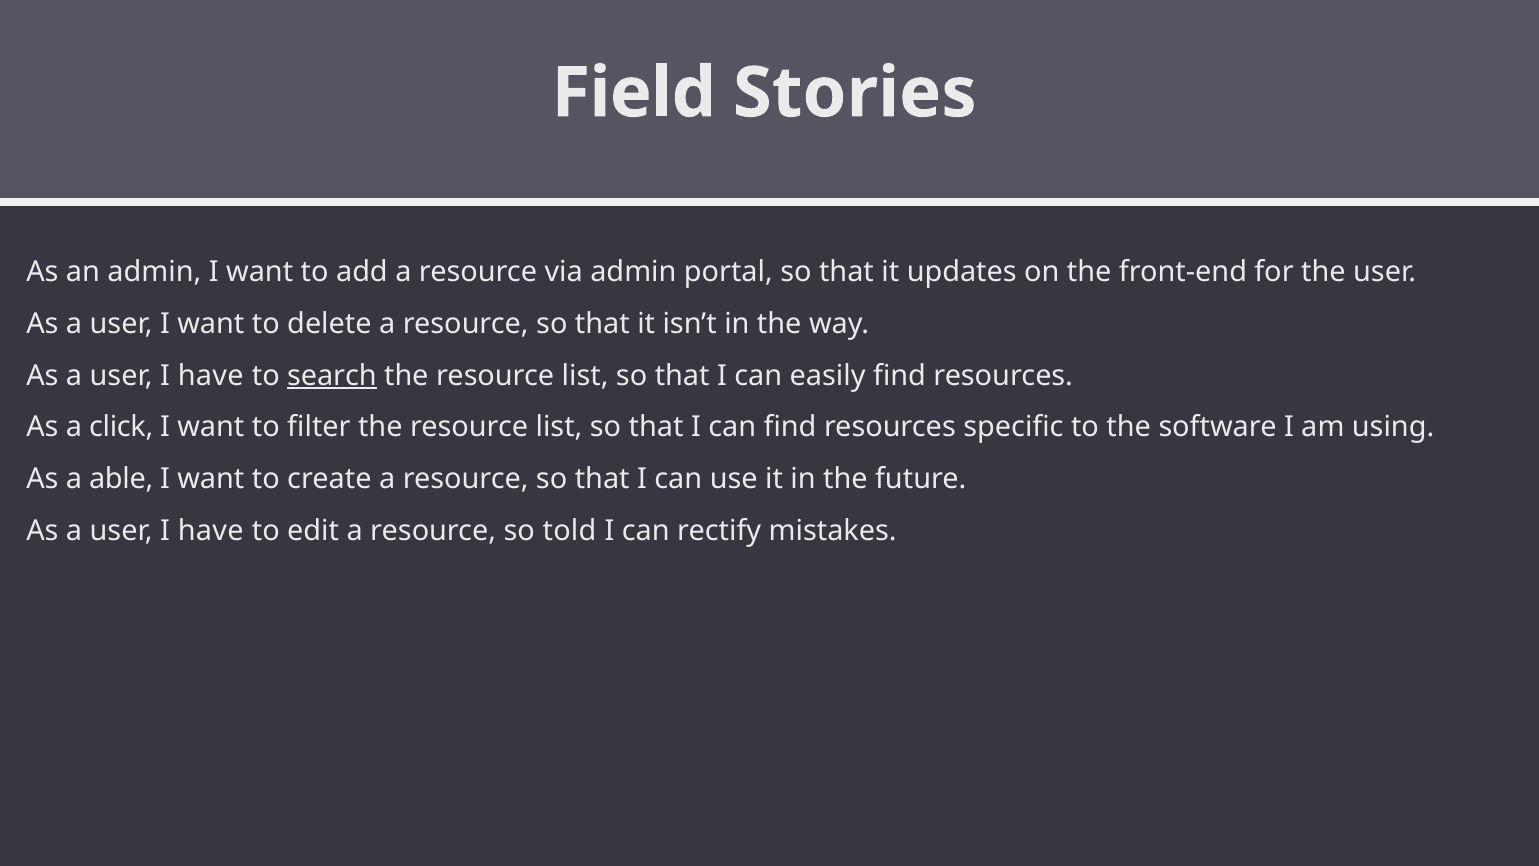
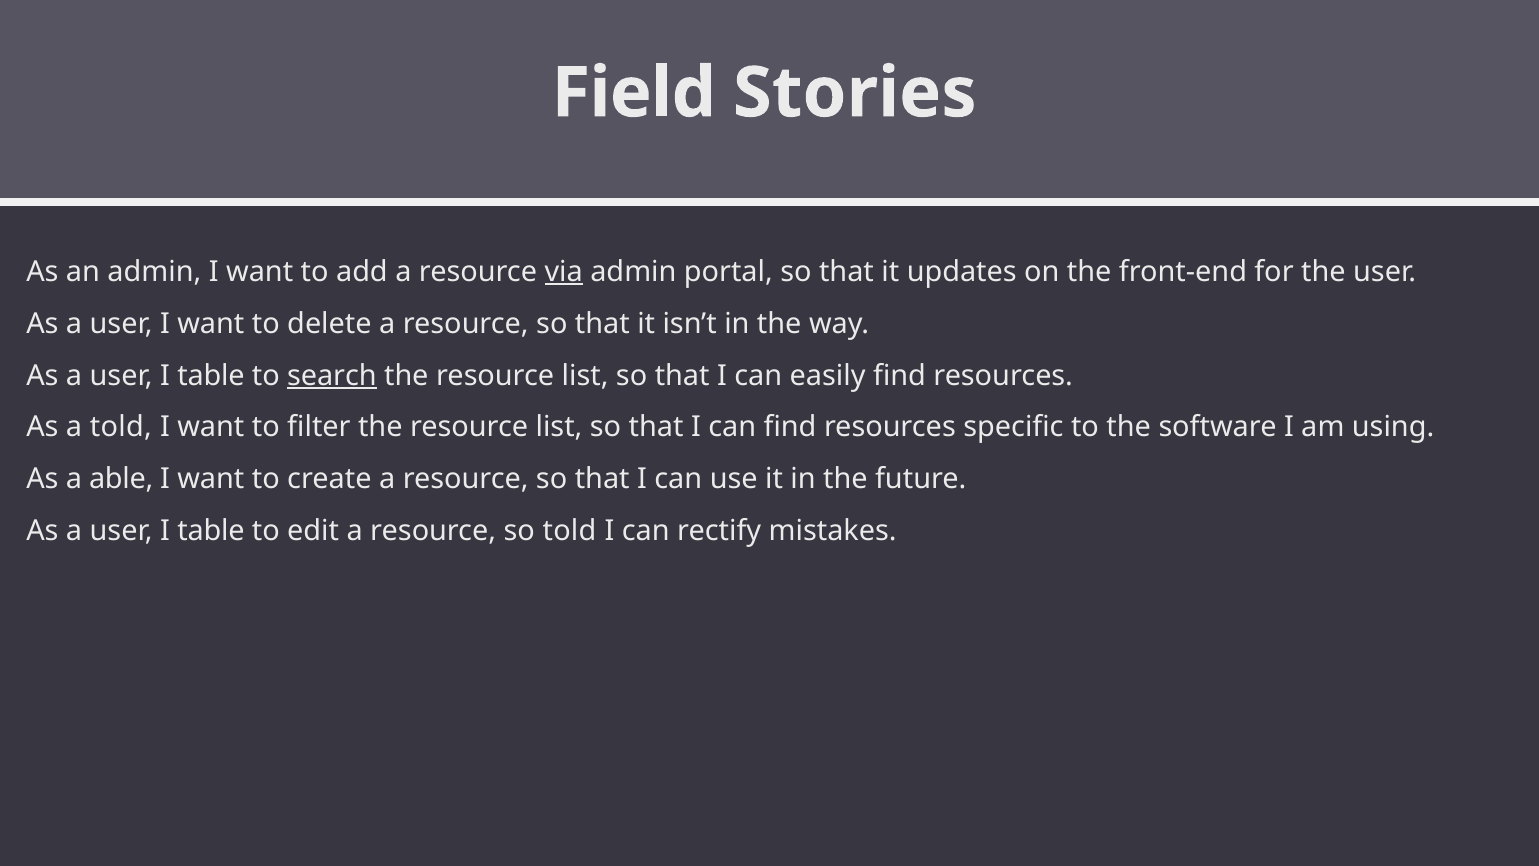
via underline: none -> present (564, 271)
have: have -> table (211, 375)
a click: click -> told (121, 427)
have: have -> table (211, 531)
